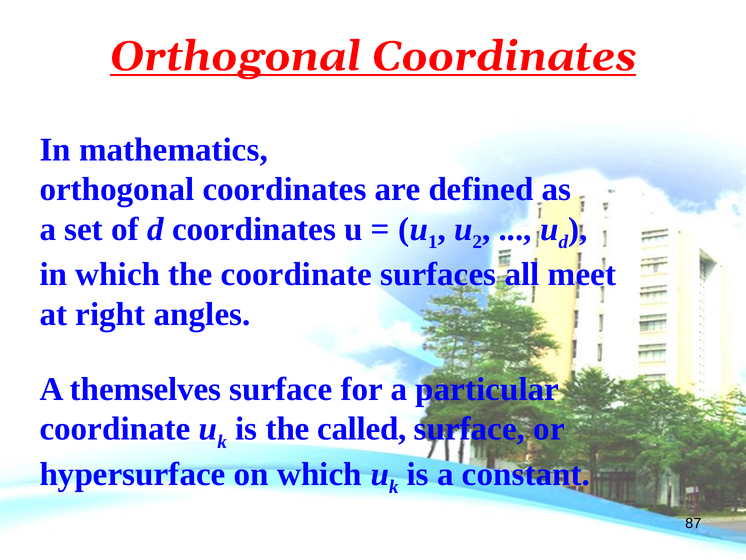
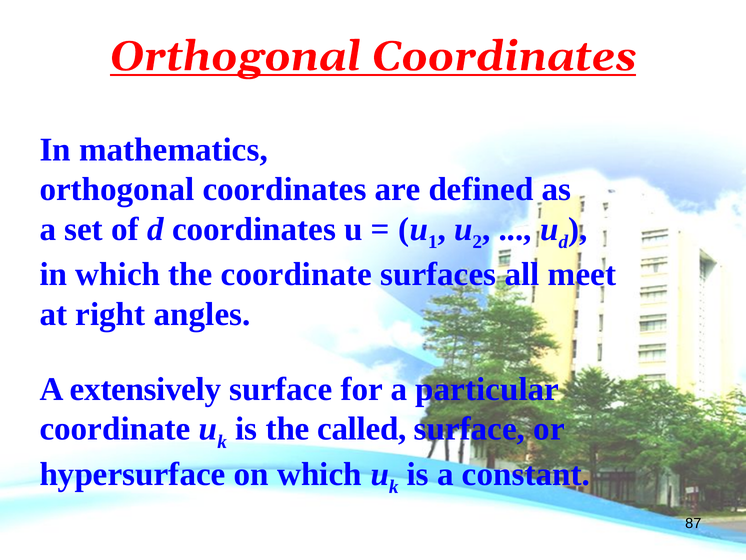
themselves: themselves -> extensively (146, 389)
